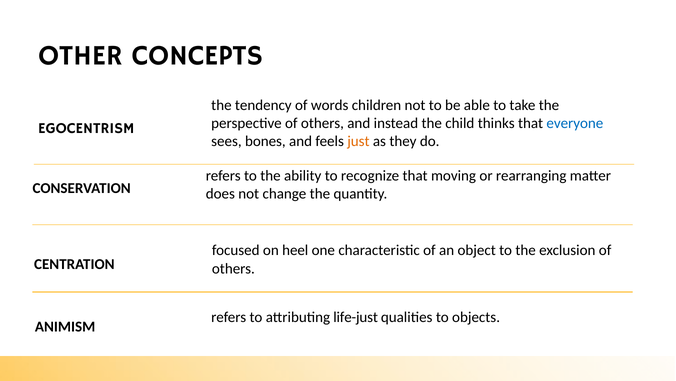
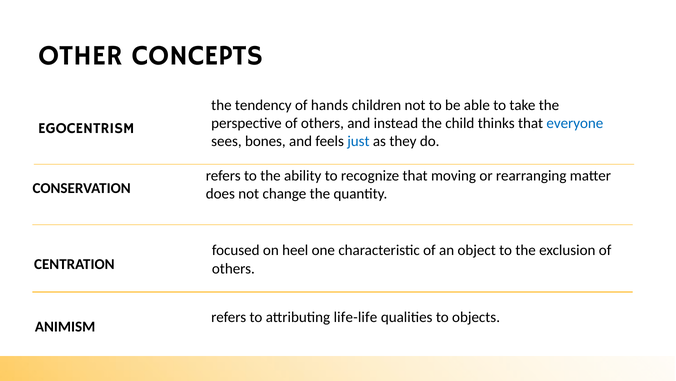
words: words -> hands (330, 105)
just colour: orange -> blue (358, 141)
life-just: life-just -> life-life (355, 317)
